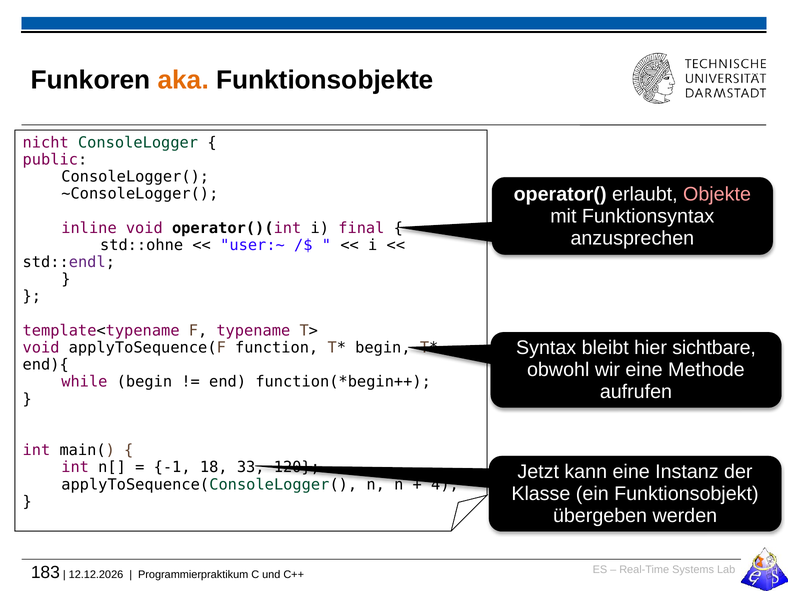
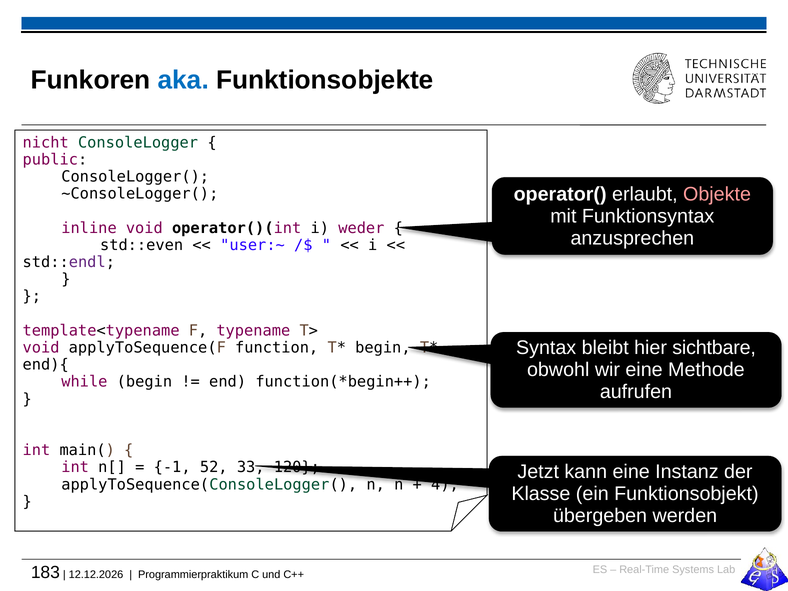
aka colour: orange -> blue (183, 80)
final: final -> weder (361, 228)
std::ohne: std::ohne -> std::even (142, 245)
18: 18 -> 52 (214, 467)
